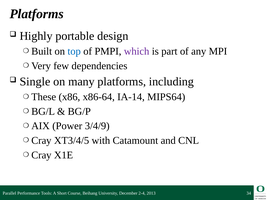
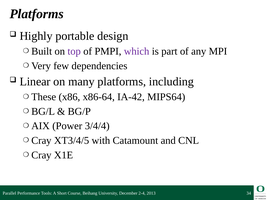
top colour: blue -> purple (74, 51)
Single: Single -> Linear (35, 82)
IA-14: IA-14 -> IA-42 (131, 97)
3/4/9: 3/4/9 -> 3/4/4 (97, 126)
